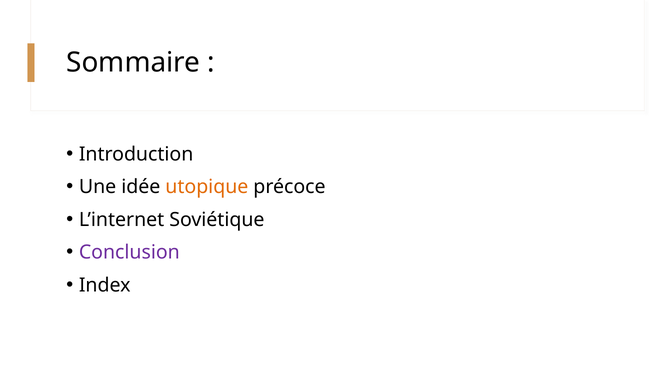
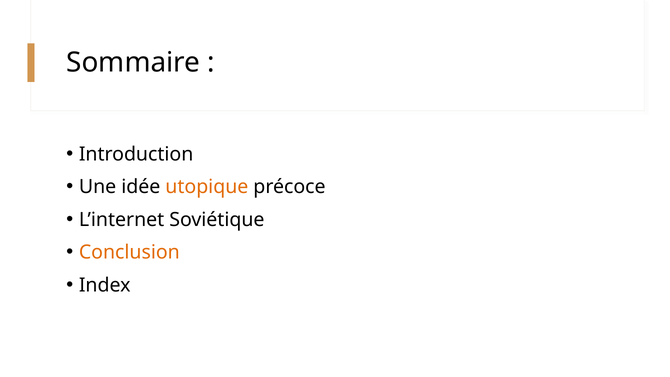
Conclusion colour: purple -> orange (129, 252)
